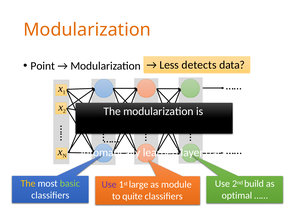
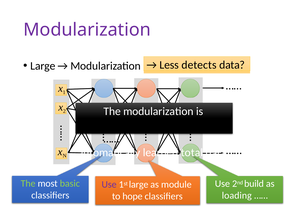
Modularization colour: orange -> purple (87, 30)
Point: Point -> Large (43, 66)
layer: layer -> total (192, 153)
The colour: yellow -> light green (28, 184)
optimal: optimal -> loading (237, 196)
quite: quite -> hope (132, 197)
